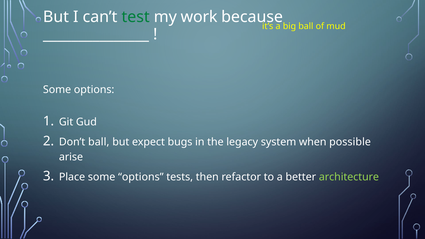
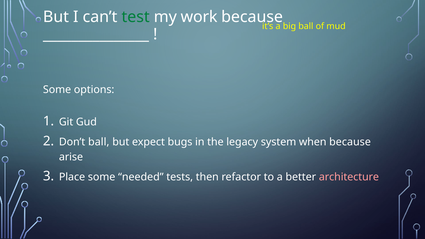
when possible: possible -> because (350, 142)
Place some options: options -> needed (141, 177)
architecture colour: light green -> pink (349, 177)
